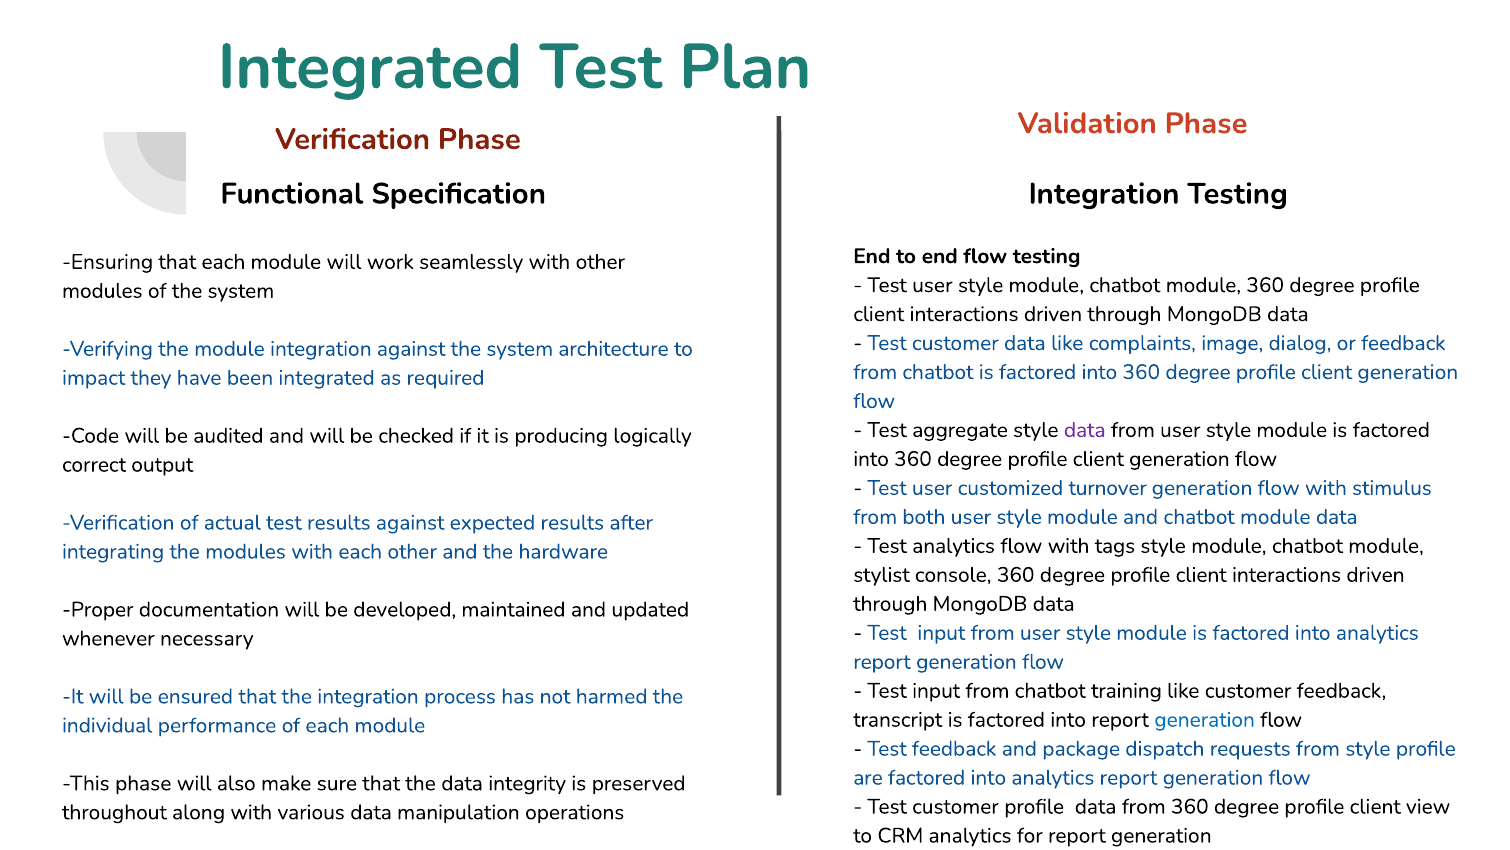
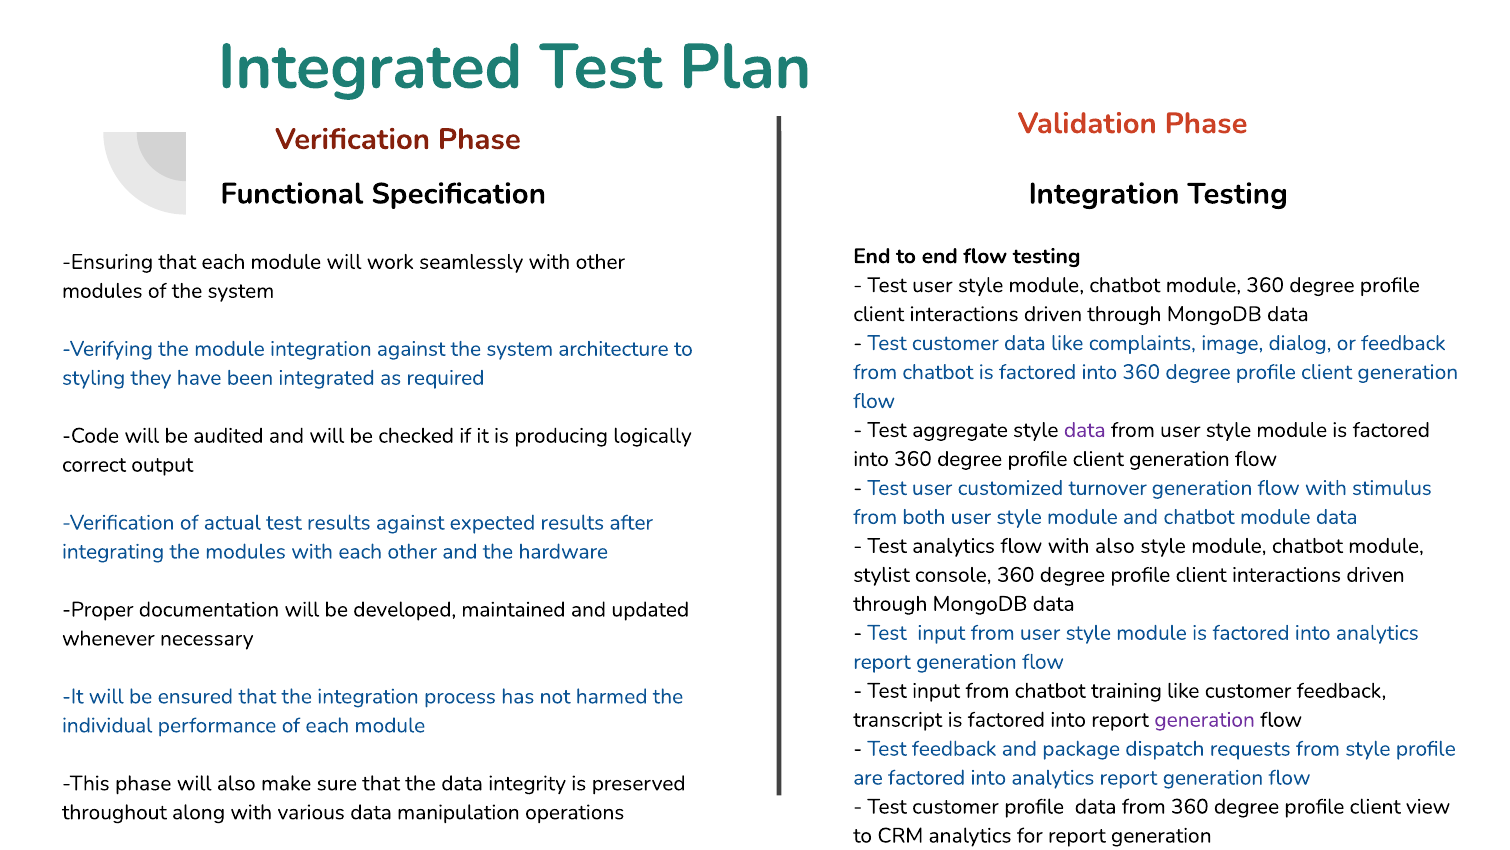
impact: impact -> styling (94, 378)
with tags: tags -> also (1115, 546)
generation colour: blue -> purple (1205, 719)
